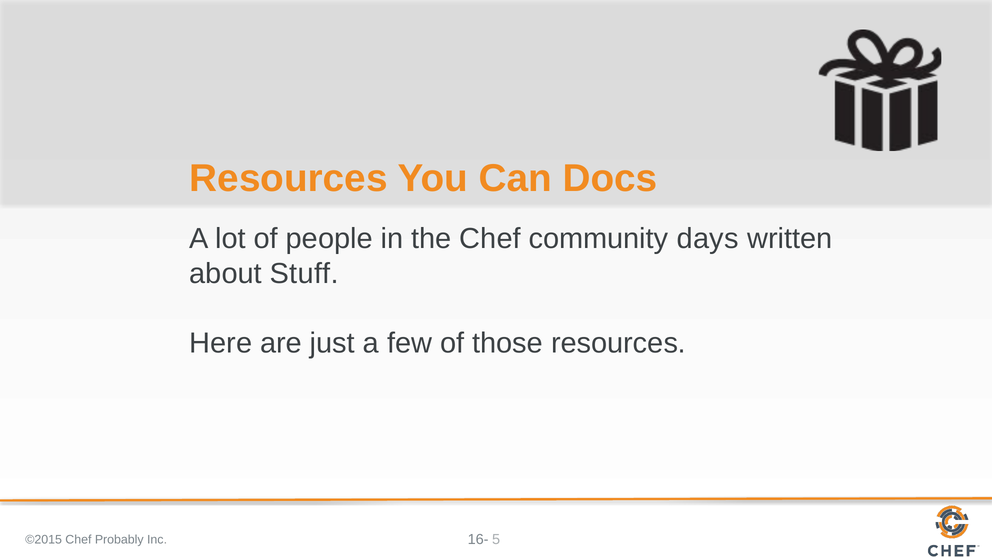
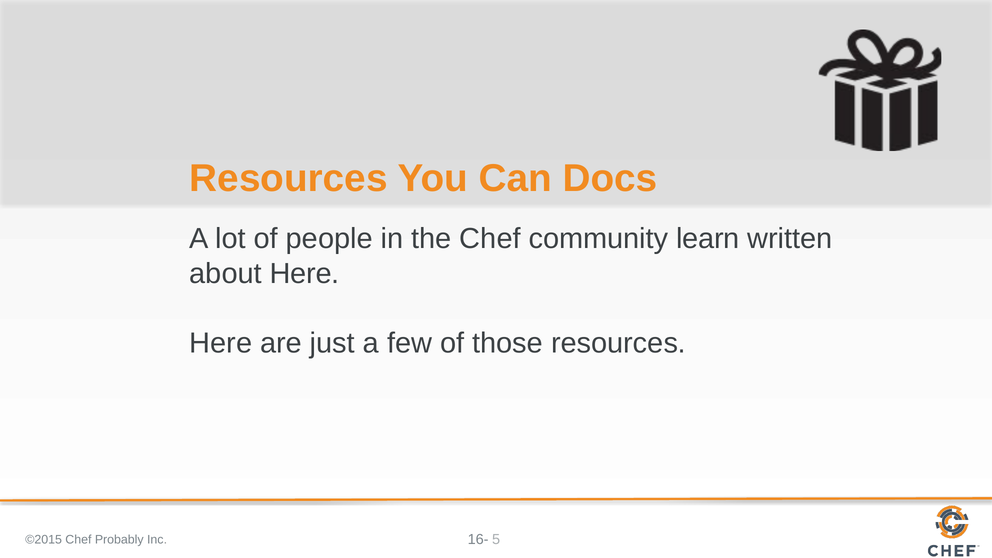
days: days -> learn (708, 239)
about Stuff: Stuff -> Here (305, 274)
